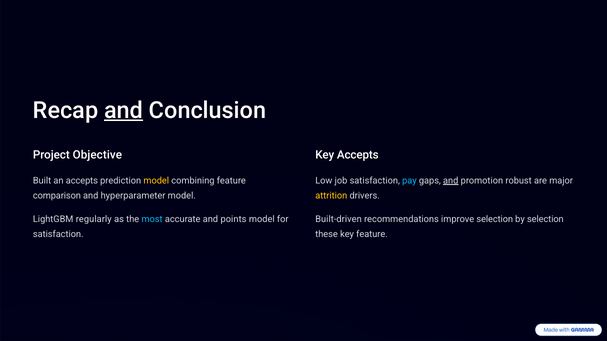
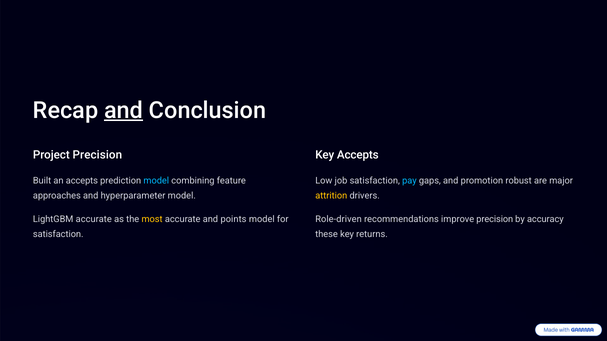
Project Objective: Objective -> Precision (97, 155)
model colour: yellow -> light blue (156, 181)
and underline: present -> none (451, 181)
comparison: comparison -> approaches (57, 196)
LightGBM regularly: regularly -> accurate (94, 219)
most colour: light blue -> yellow (152, 219)
Built-driven: Built-driven -> Role-driven (339, 219)
improve selection: selection -> precision (495, 219)
by selection: selection -> accuracy (545, 219)
key feature: feature -> returns (372, 234)
